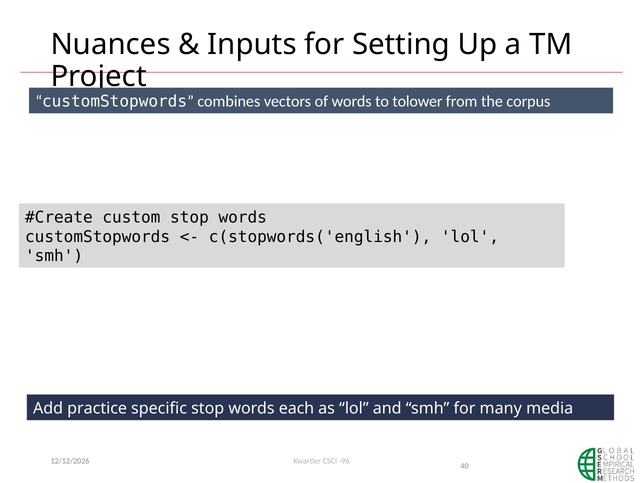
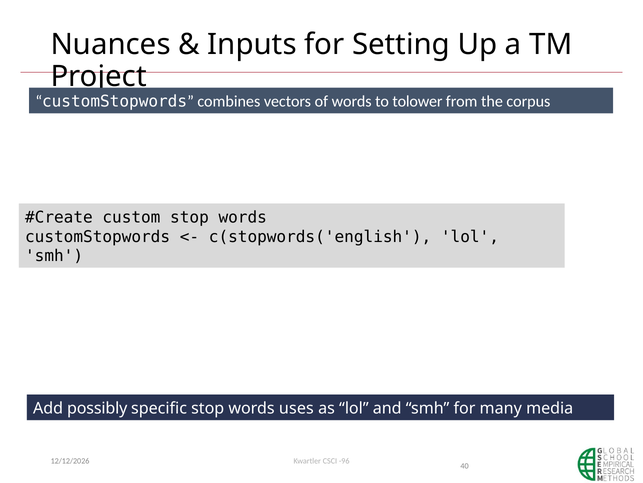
practice: practice -> possibly (97, 408)
each: each -> uses (296, 408)
